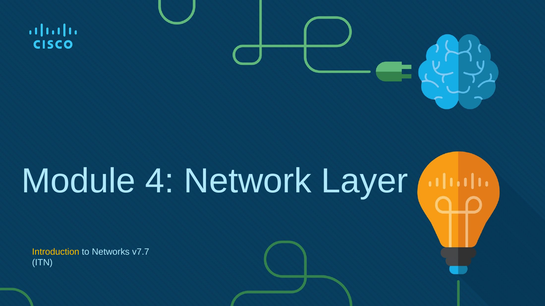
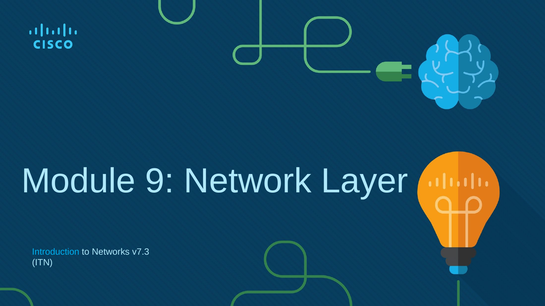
4: 4 -> 9 (160, 181)
Introduction colour: yellow -> light blue (56, 252)
v7.7: v7.7 -> v7.3 (141, 252)
